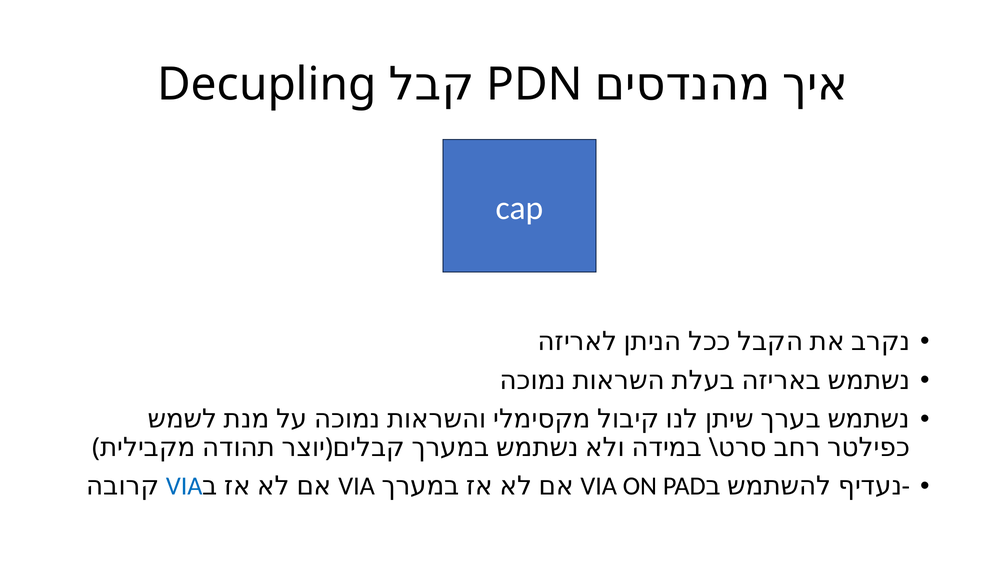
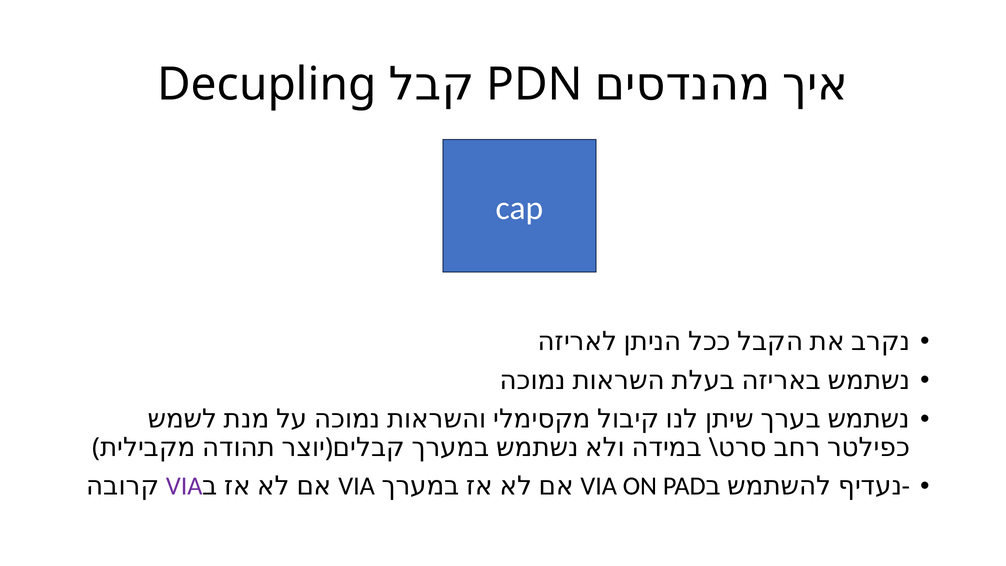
VIA colour: blue -> purple (184, 486)
